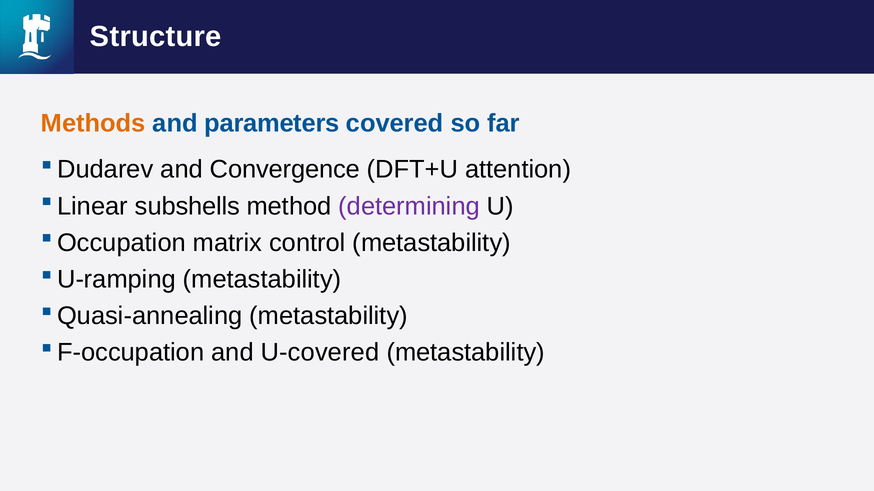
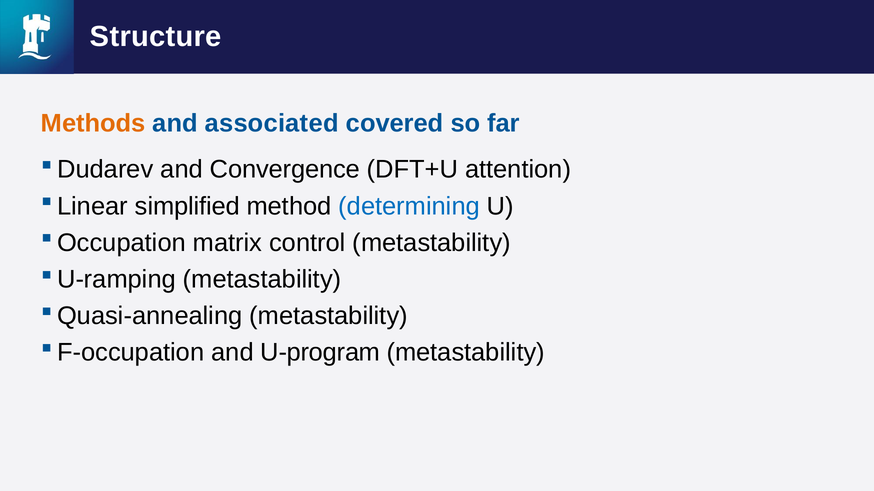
parameters: parameters -> associated (272, 123)
subshells: subshells -> simplified (187, 206)
determining colour: purple -> blue (409, 206)
U-covered: U-covered -> U-program (320, 353)
